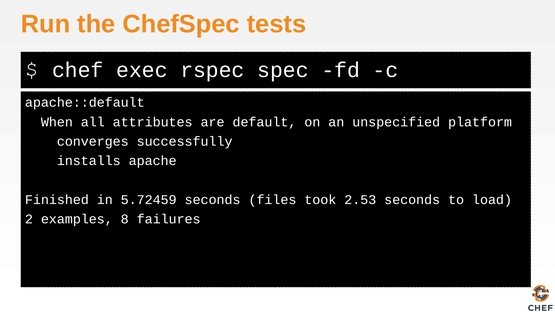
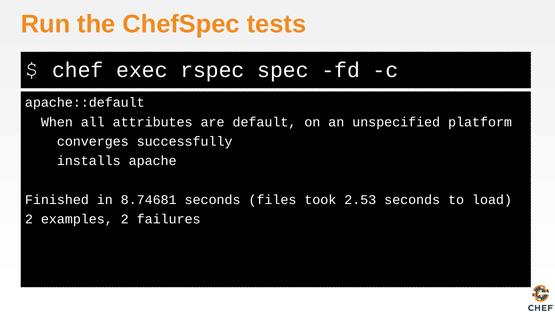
5.72459: 5.72459 -> 8.74681 (149, 200)
examples 8: 8 -> 2 (125, 219)
